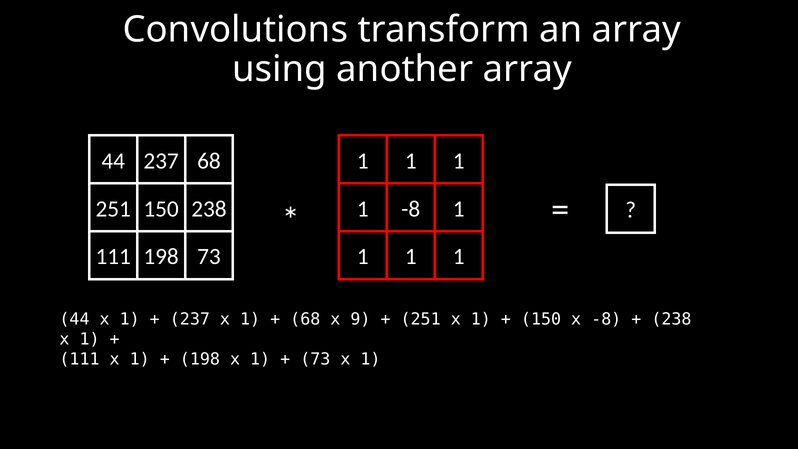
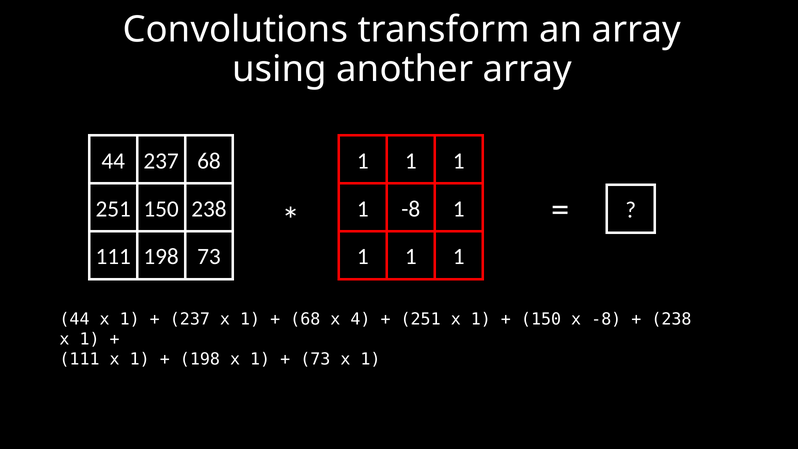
9: 9 -> 4 (360, 319)
